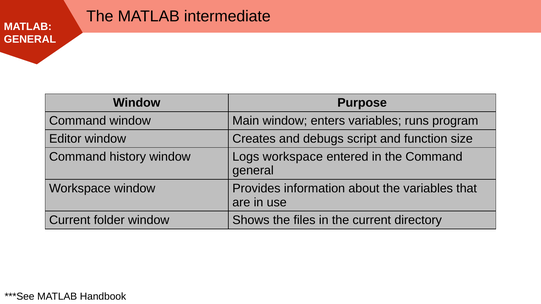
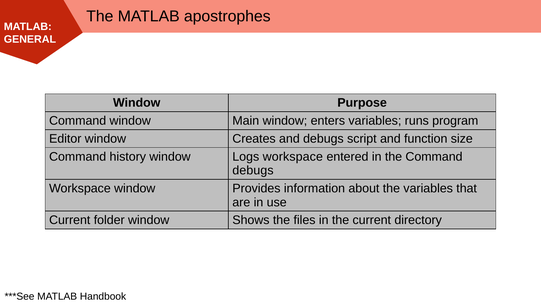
intermediate: intermediate -> apostrophes (227, 16)
general: general -> debugs (253, 171)
